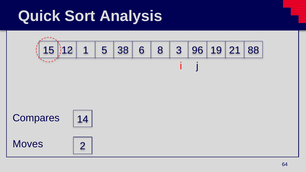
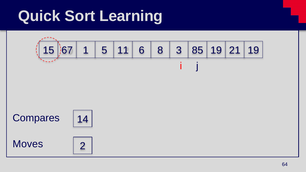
Analysis: Analysis -> Learning (131, 16)
12: 12 -> 67 (67, 50)
38: 38 -> 11 (123, 50)
96: 96 -> 85 (198, 50)
21 88: 88 -> 19 (253, 50)
